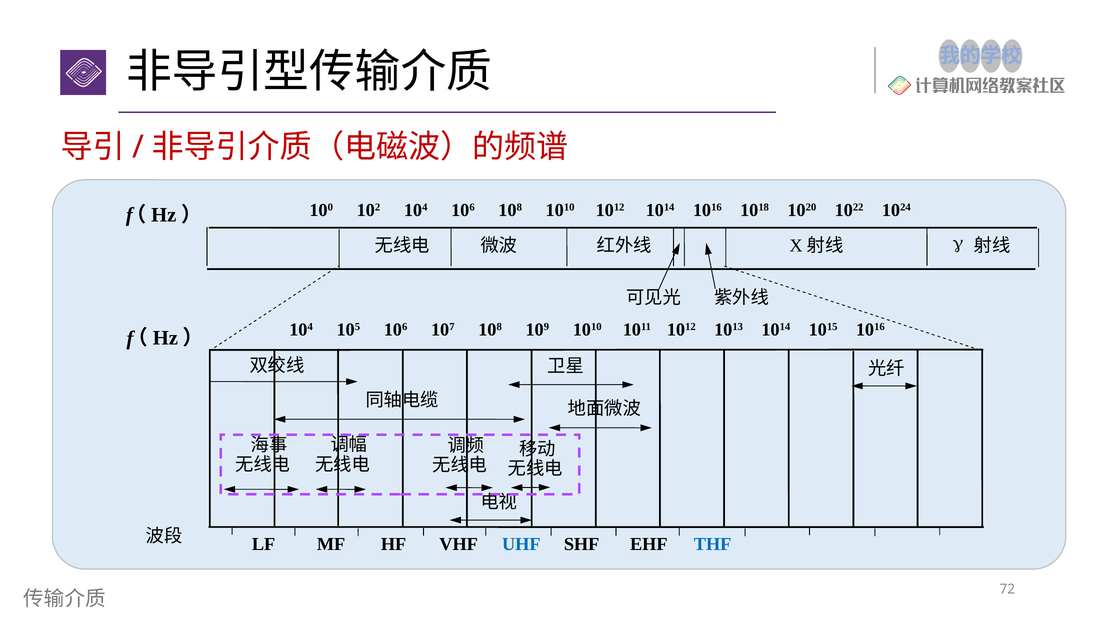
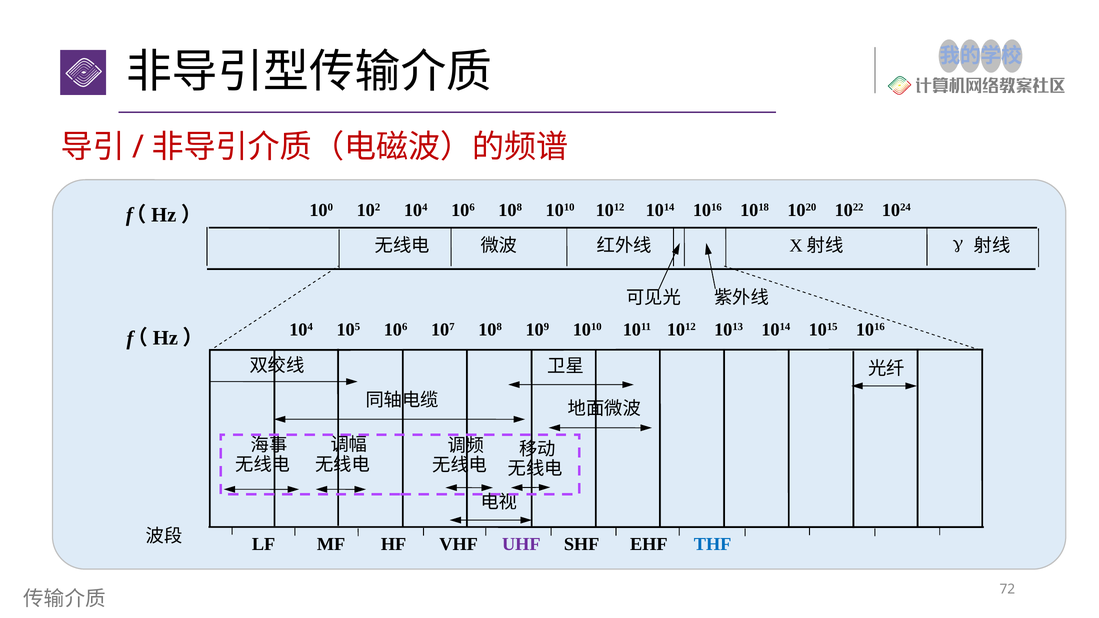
UHF colour: blue -> purple (521, 544)
